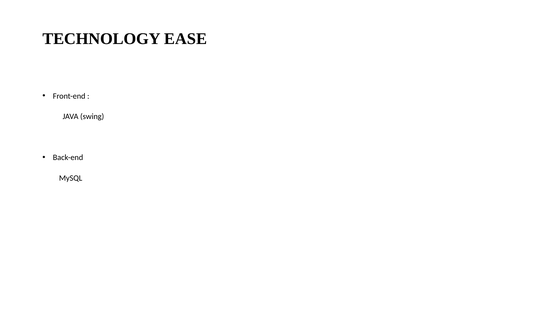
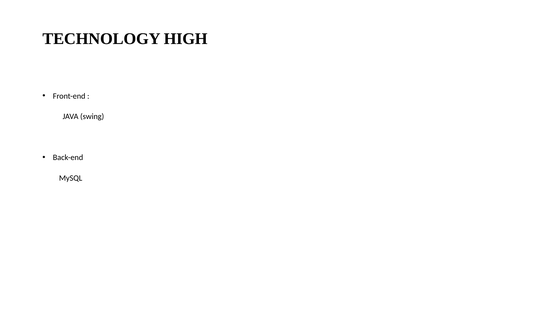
EASE: EASE -> HIGH (186, 39)
